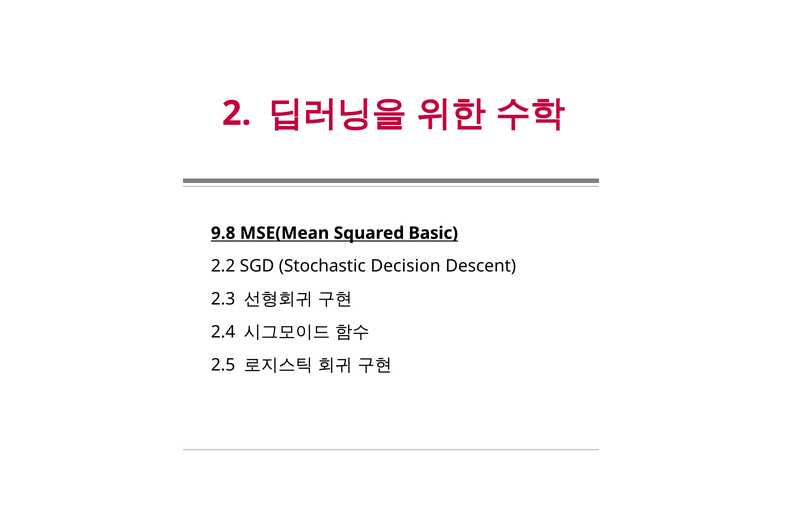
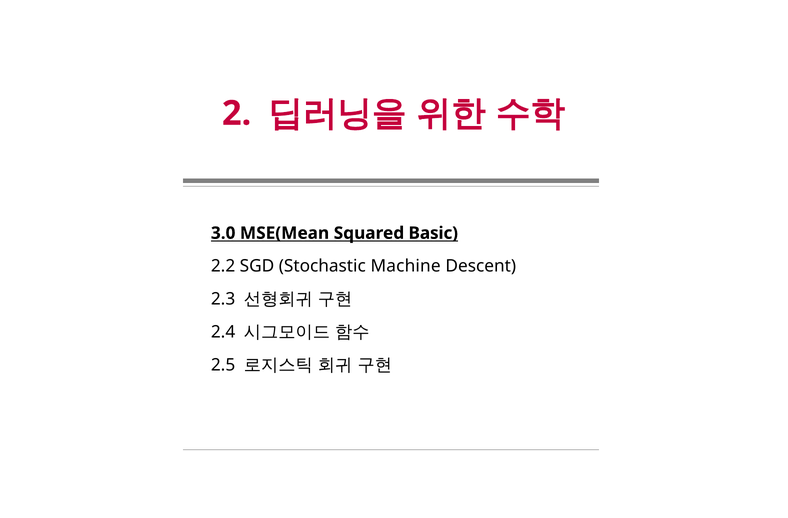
9.8: 9.8 -> 3.0 (223, 233)
Decision: Decision -> Machine (406, 266)
